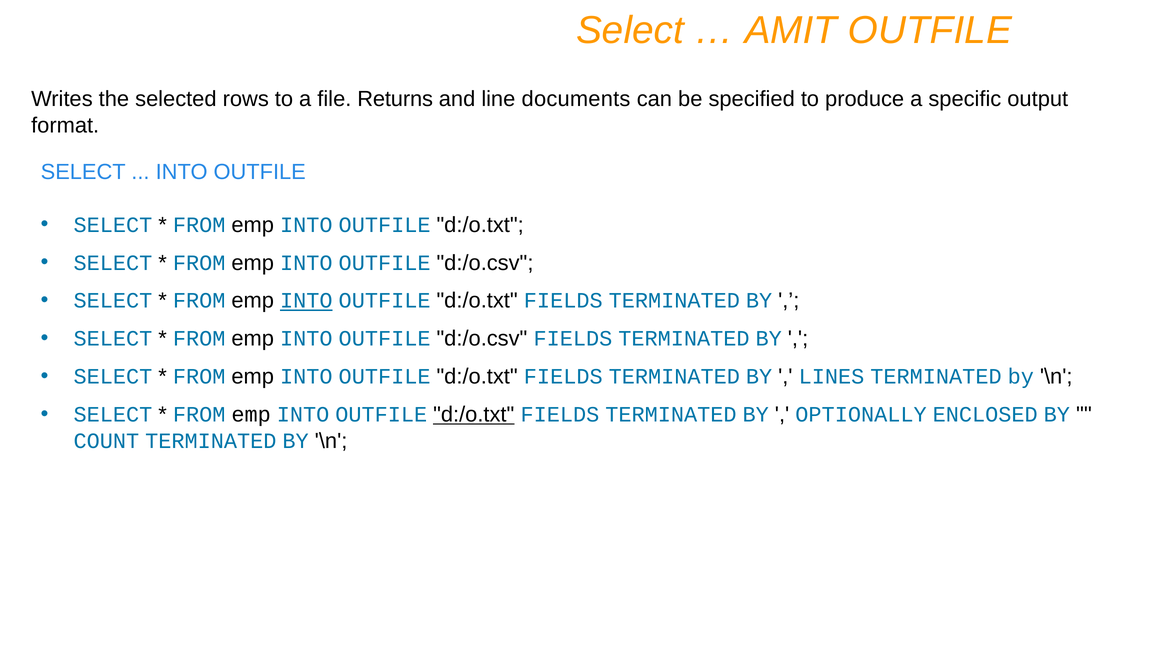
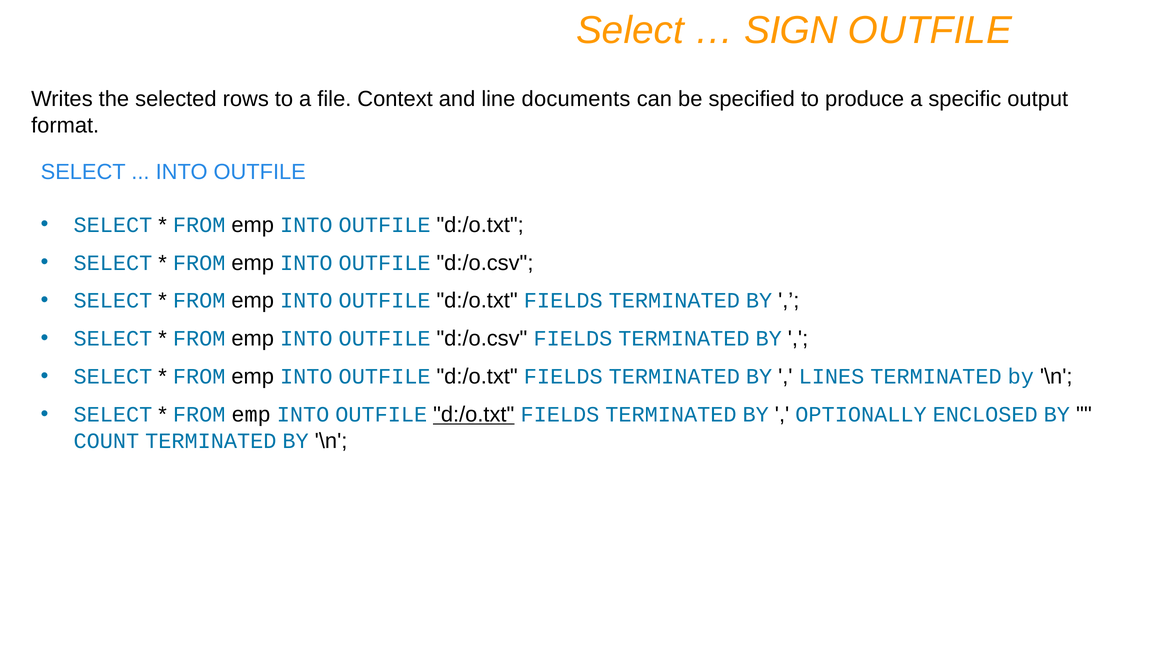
AMIT: AMIT -> SIGN (791, 30)
Returns: Returns -> Context (395, 99)
INTO underline: present -> none (306, 300)
